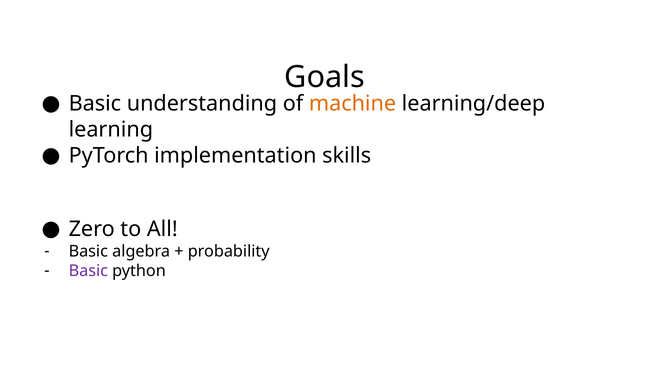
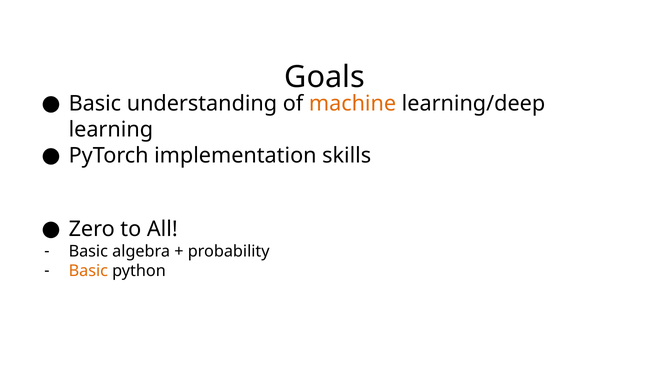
Basic colour: purple -> orange (88, 271)
